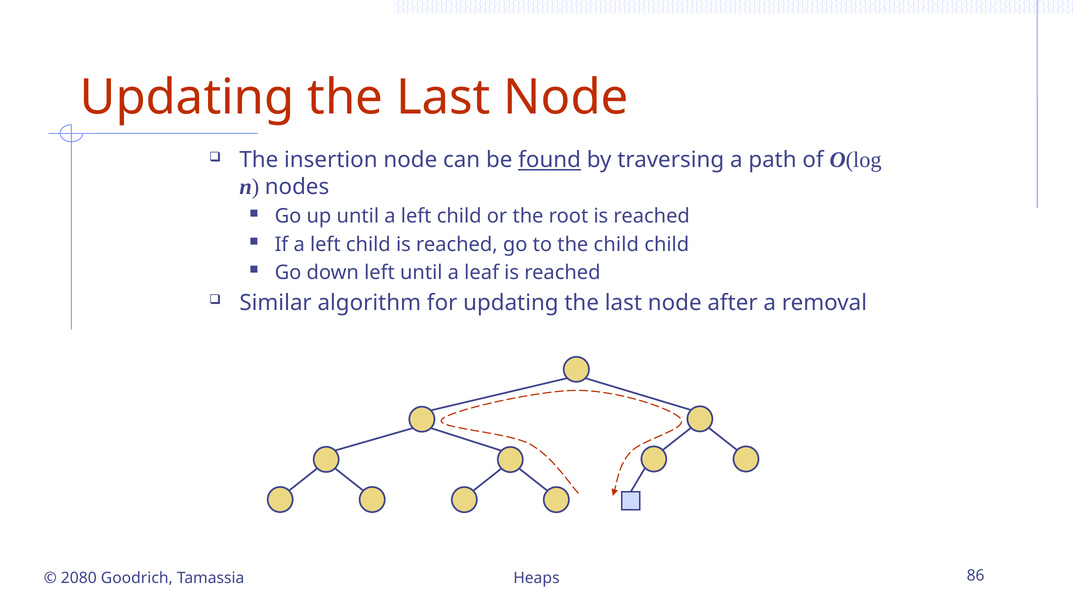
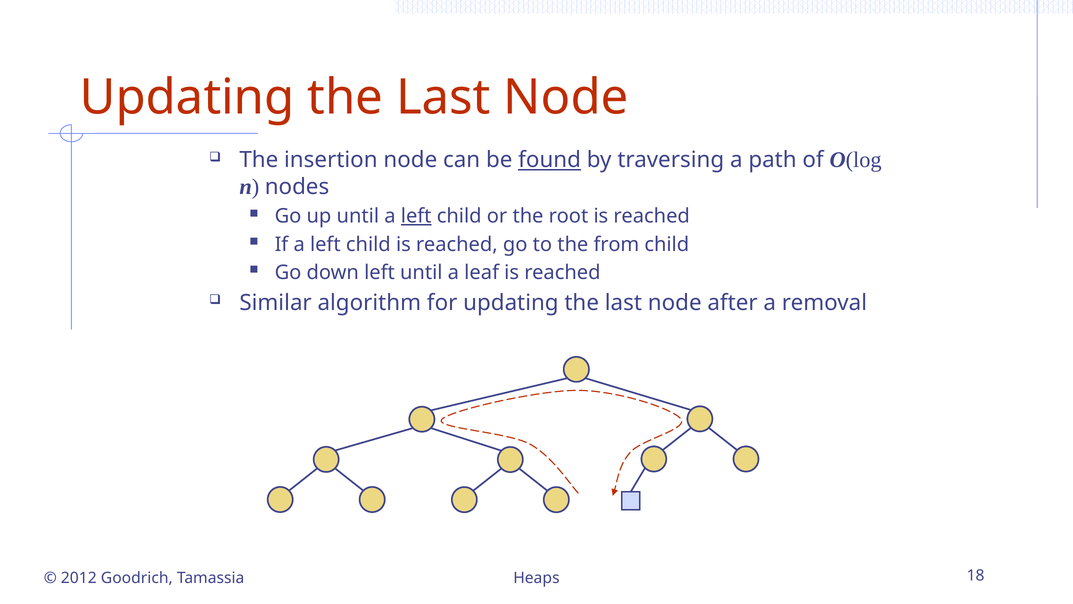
left underline: none -> present (416, 216)
the child: child -> from (616, 244)
2080: 2080 -> 2012 (79, 578)
86: 86 -> 18 (976, 575)
